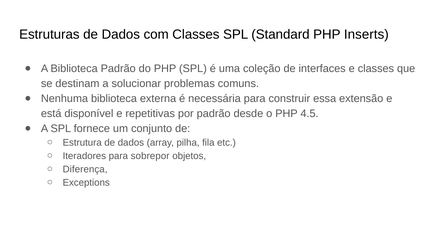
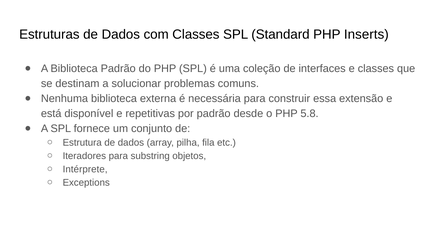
4.5: 4.5 -> 5.8 (310, 113)
sobrepor: sobrepor -> substring (150, 156)
Diferença: Diferença -> Intérprete (85, 169)
